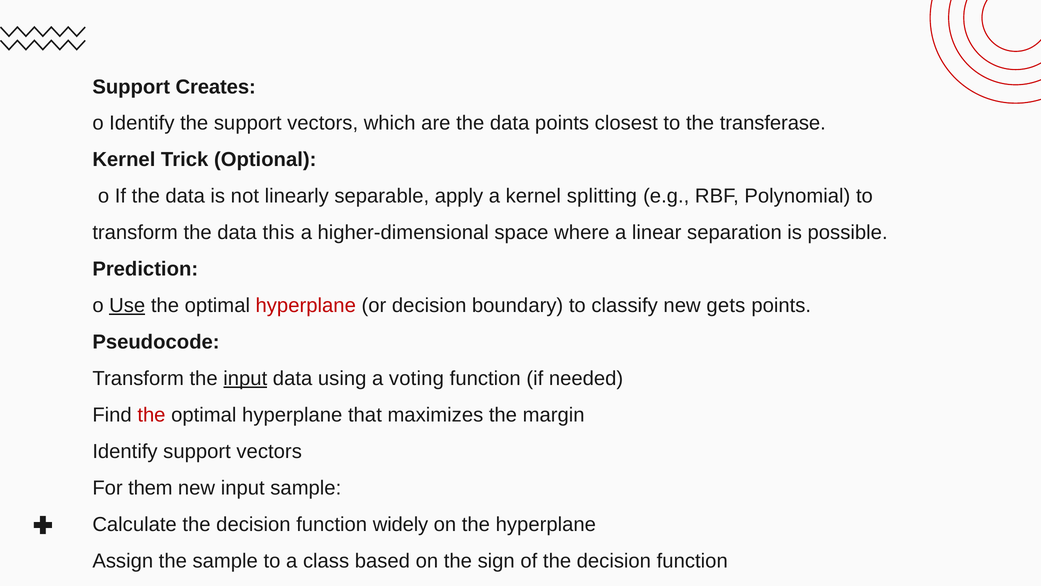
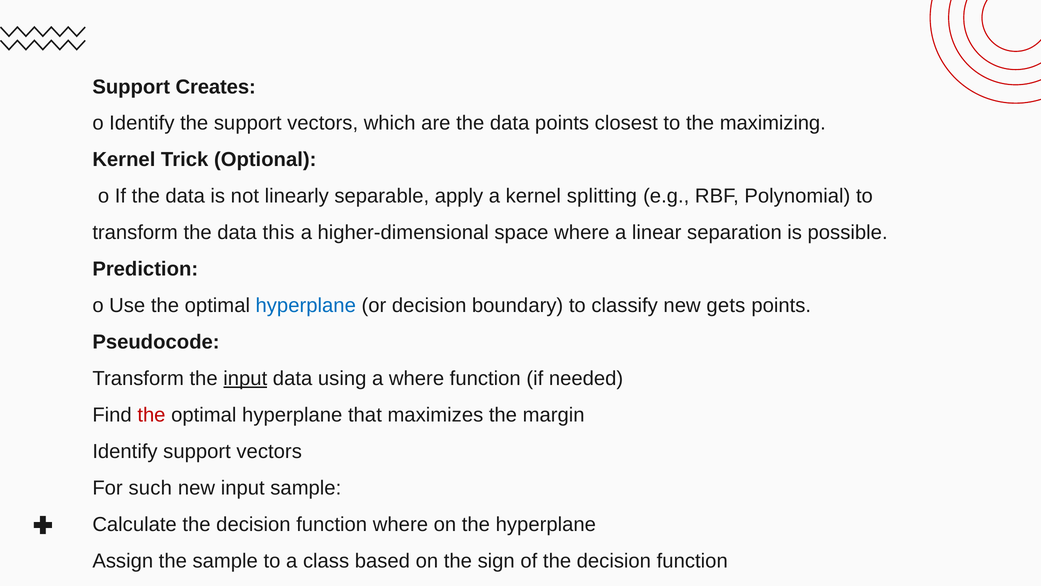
transferase: transferase -> maximizing (773, 123)
Use underline: present -> none (127, 305)
hyperplane colour: red -> blue (306, 305)
a voting: voting -> where (417, 378)
them: them -> such (150, 488)
function widely: widely -> where (400, 524)
